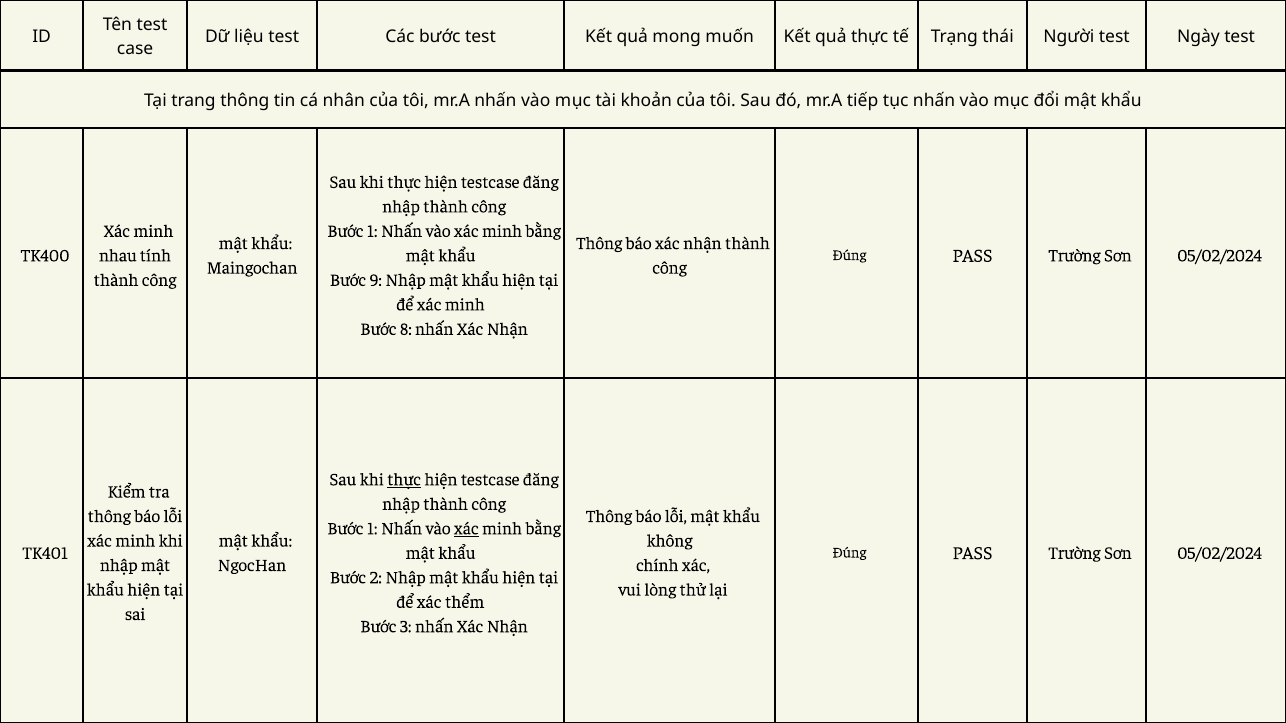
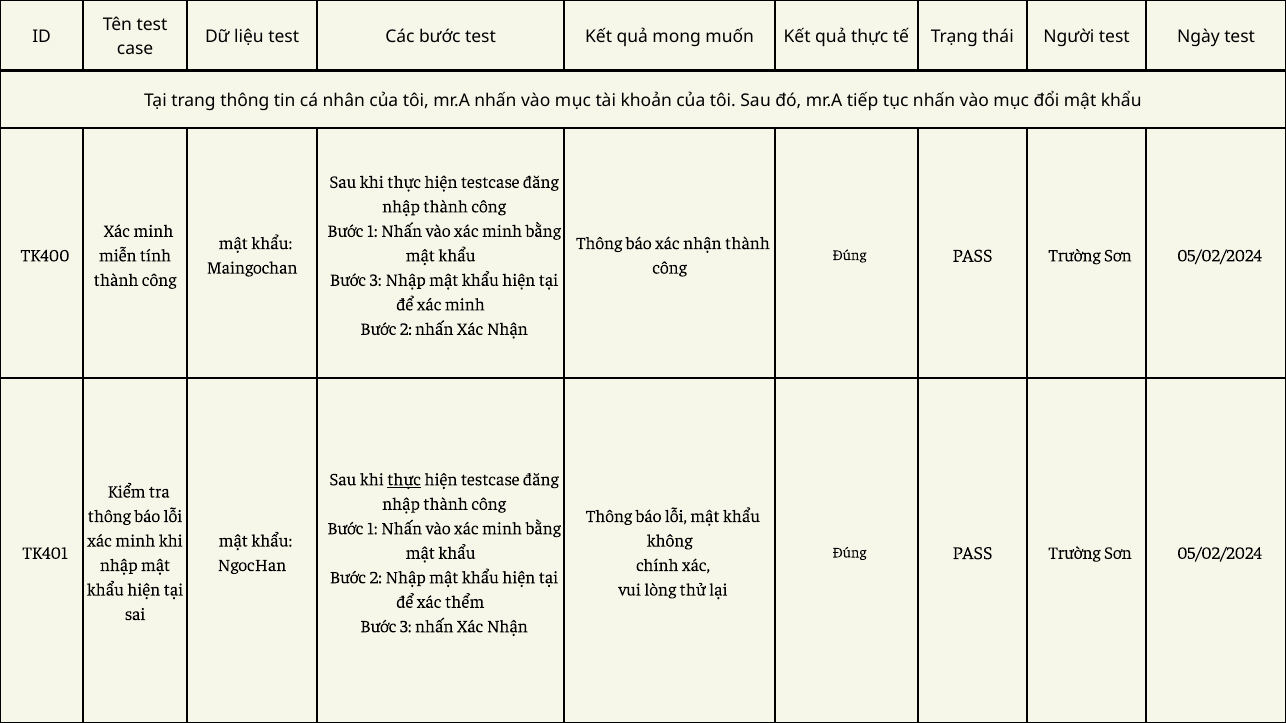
nhau: nhau -> miễn (118, 256)
9: 9 -> 3 (376, 280)
8: 8 -> 2 (406, 329)
xác underline: present -> none (466, 529)
